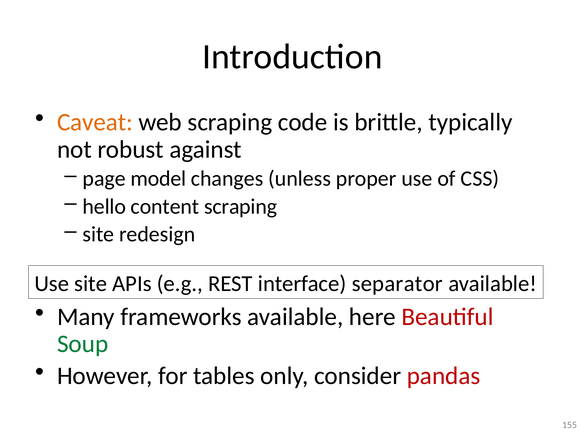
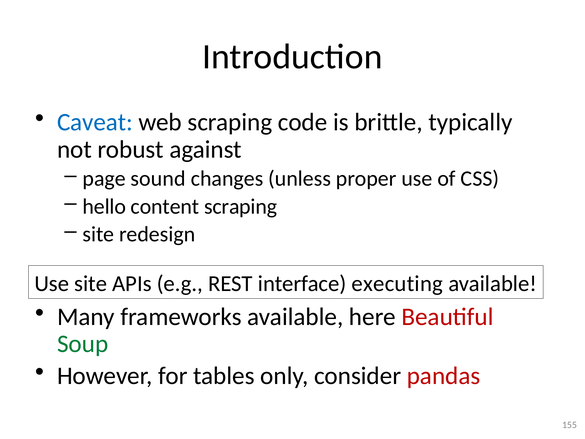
Caveat colour: orange -> blue (95, 122)
model: model -> sound (158, 179)
separator: separator -> executing (397, 284)
